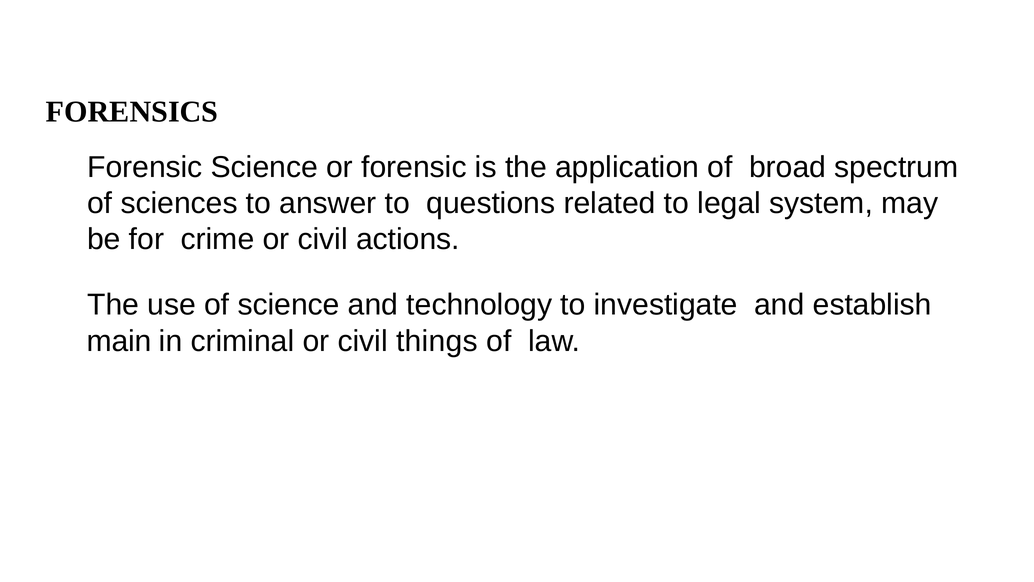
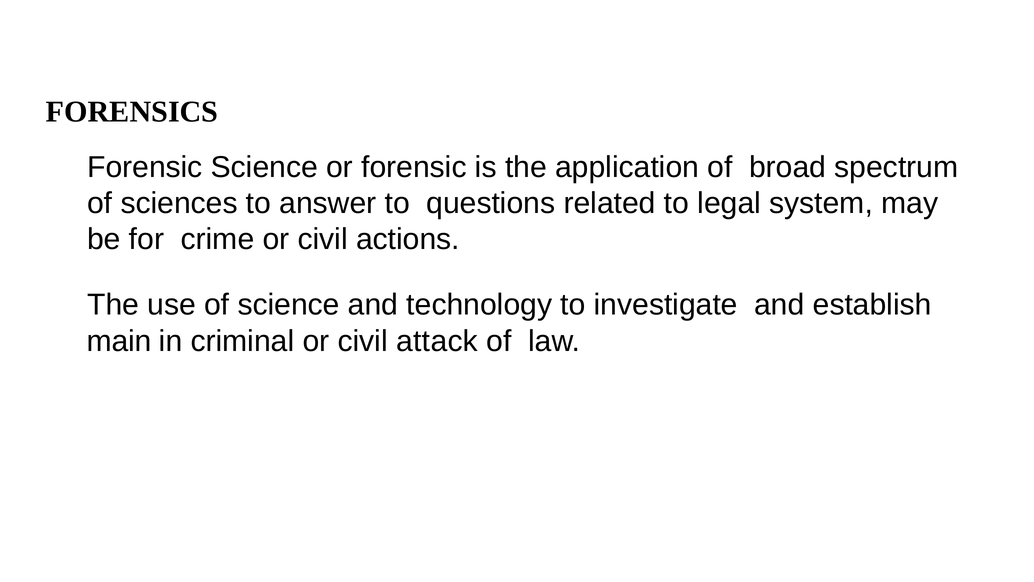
things: things -> attack (437, 341)
